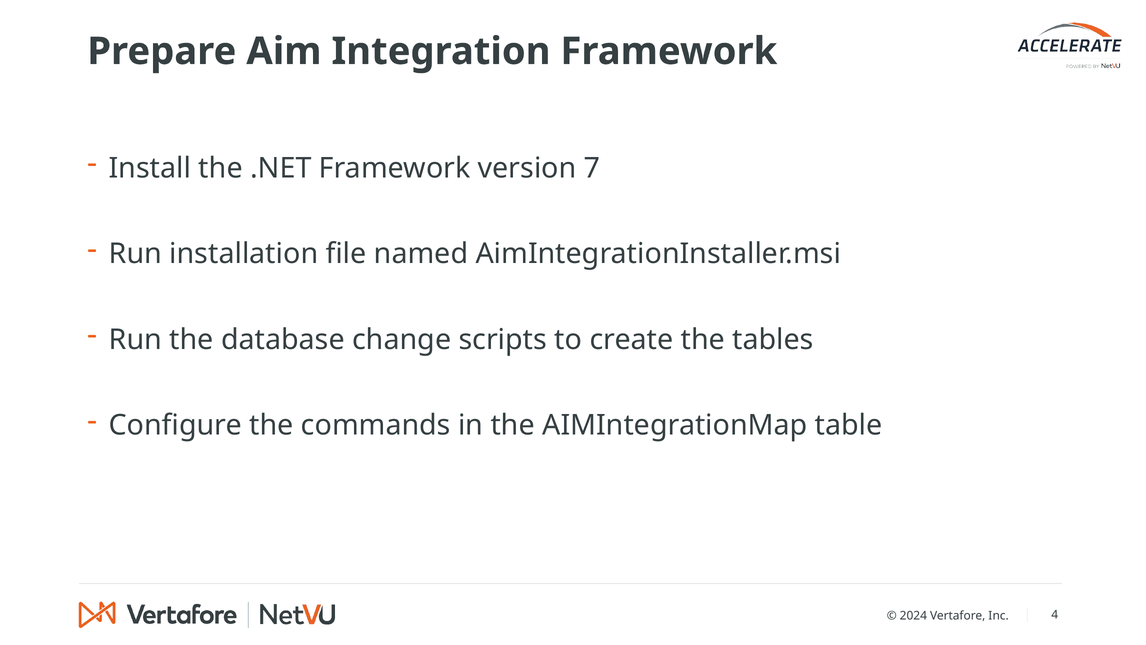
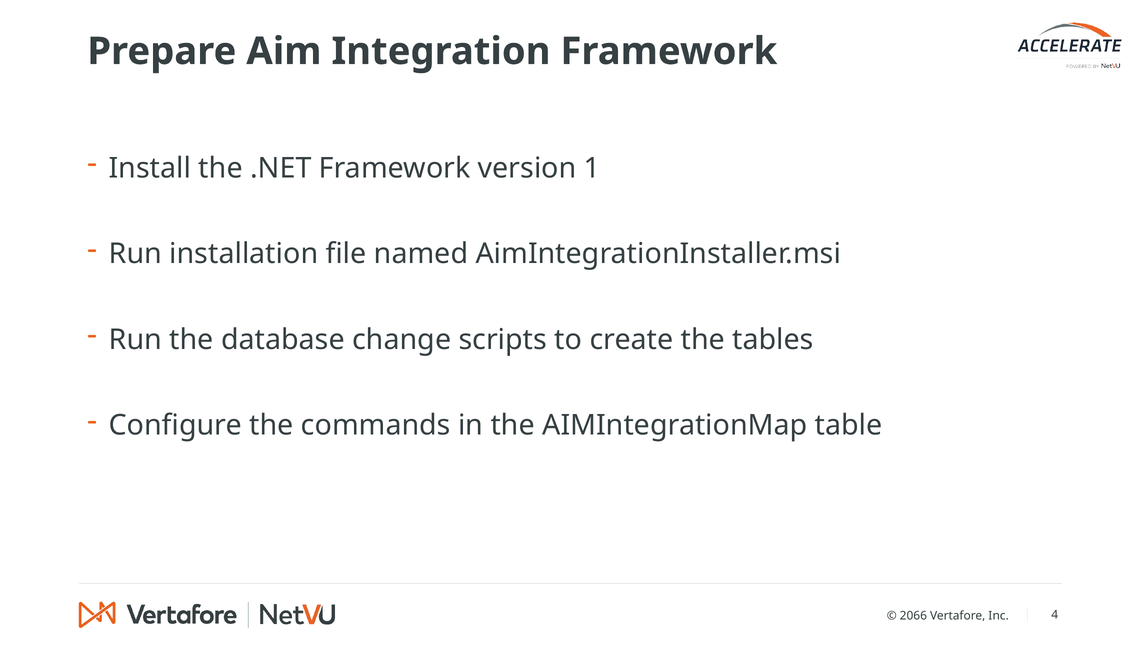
7: 7 -> 1 (592, 168)
2024: 2024 -> 2066 (913, 615)
